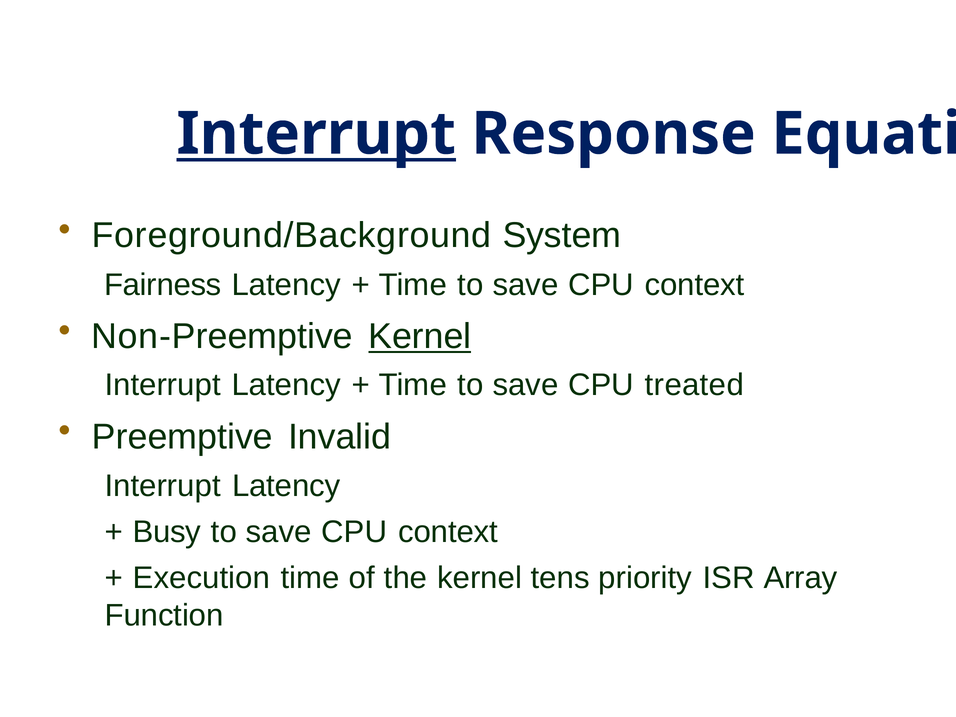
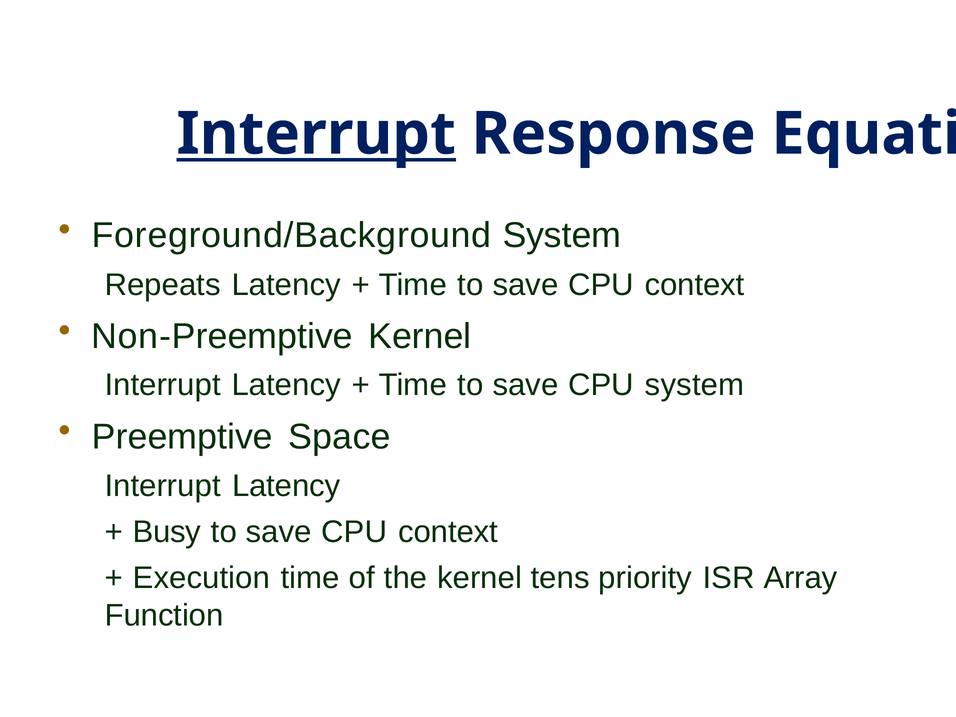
Fairness: Fairness -> Repeats (163, 285)
Kernel underline: present -> none (420, 337)
CPU treated: treated -> system (695, 385)
Invalid: Invalid -> Space (339, 437)
